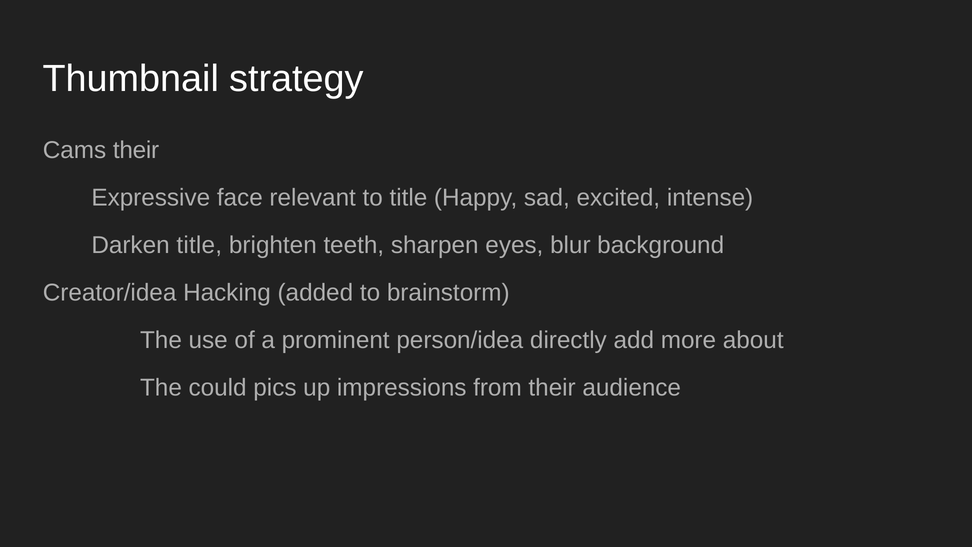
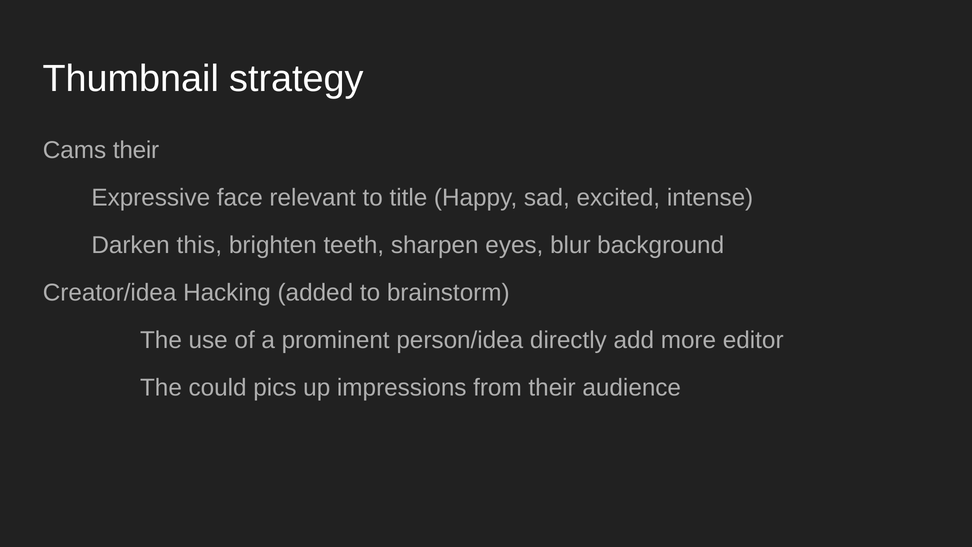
Darken title: title -> this (199, 245)
about: about -> editor (753, 340)
